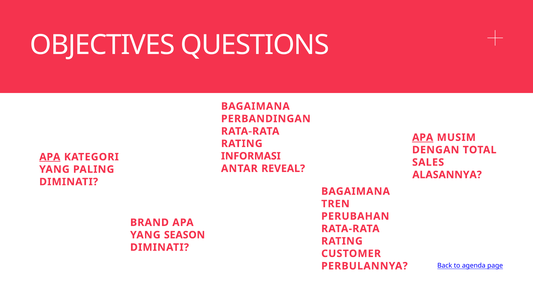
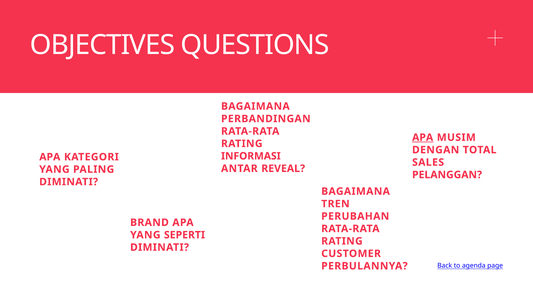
APA underline: present -> none (50, 157)
ALASANNYA: ALASANNYA -> PELANGGAN (447, 175)
SEASON: SEASON -> SEPERTI (185, 235)
